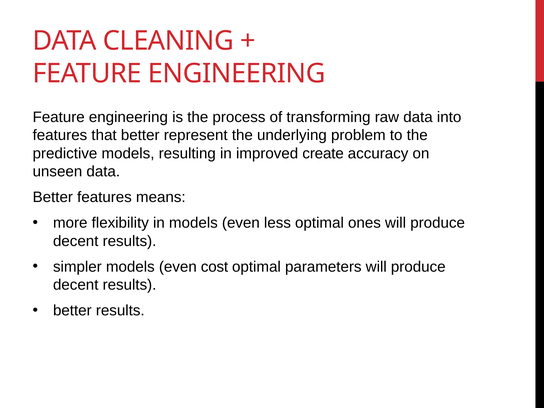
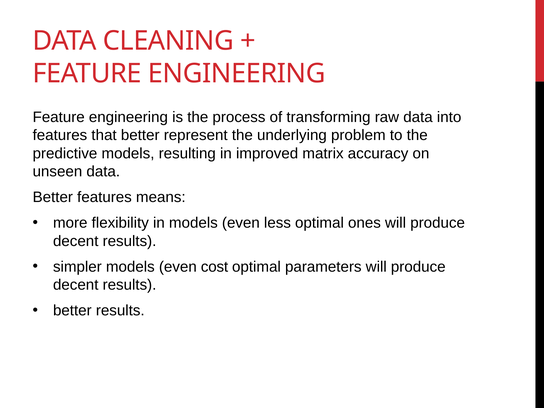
create: create -> matrix (323, 153)
